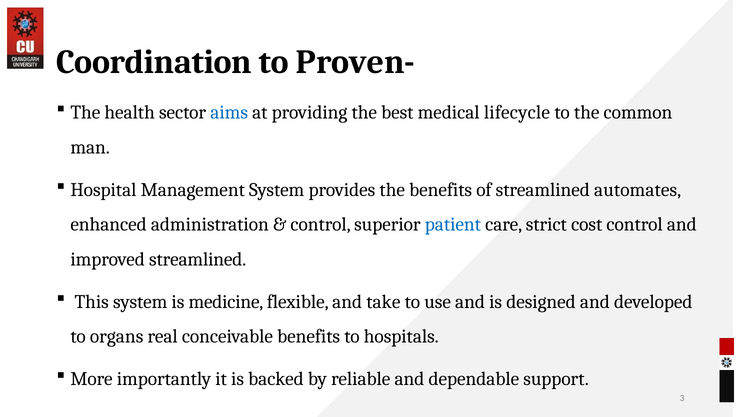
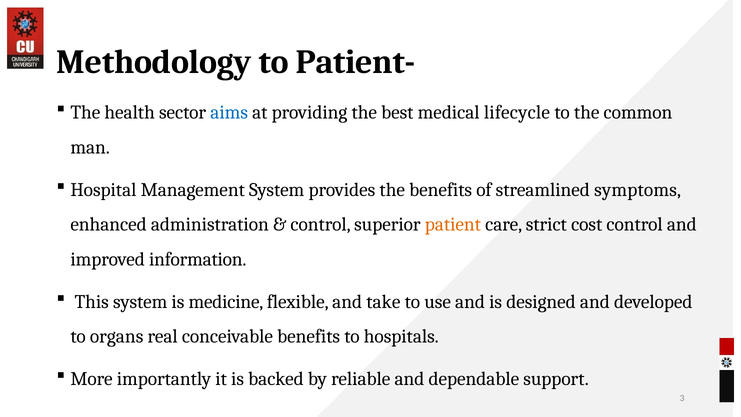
Coordination: Coordination -> Methodology (154, 62)
Proven-: Proven- -> Patient- (356, 62)
automates: automates -> symptoms (638, 190)
patient colour: blue -> orange (453, 224)
improved streamlined: streamlined -> information (198, 259)
